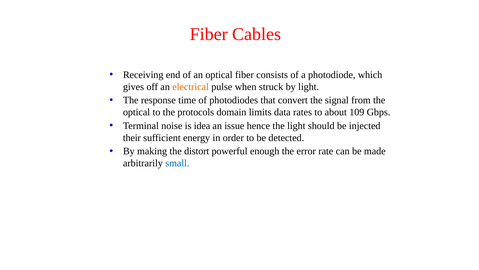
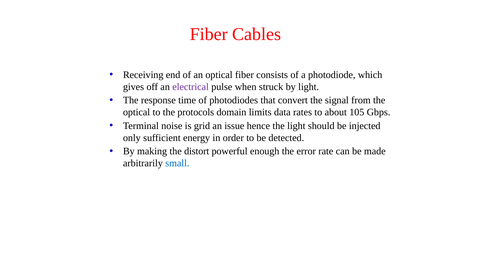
electrical colour: orange -> purple (191, 87)
109: 109 -> 105 (357, 112)
idea: idea -> grid (202, 126)
their: their -> only (132, 138)
